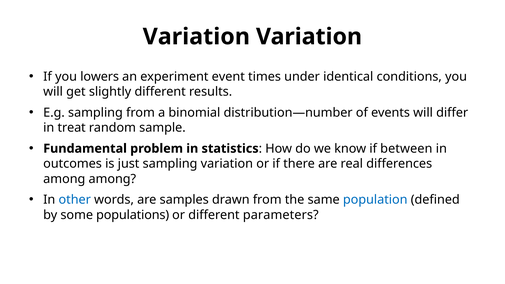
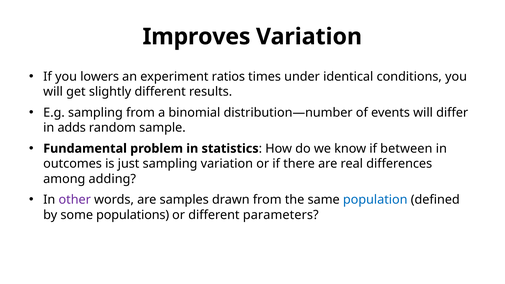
Variation: Variation -> Improves (196, 37)
event: event -> ratios (228, 77)
treat: treat -> adds (72, 128)
among among: among -> adding (112, 179)
other colour: blue -> purple (75, 200)
